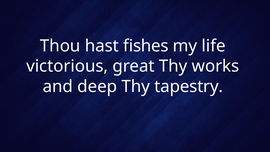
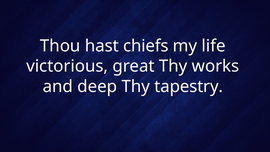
fishes: fishes -> chiefs (146, 46)
